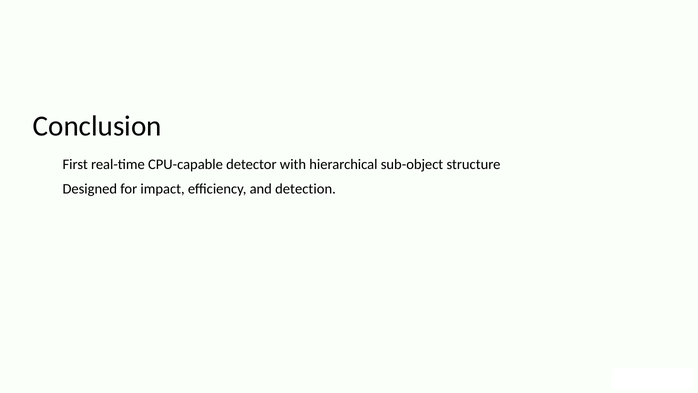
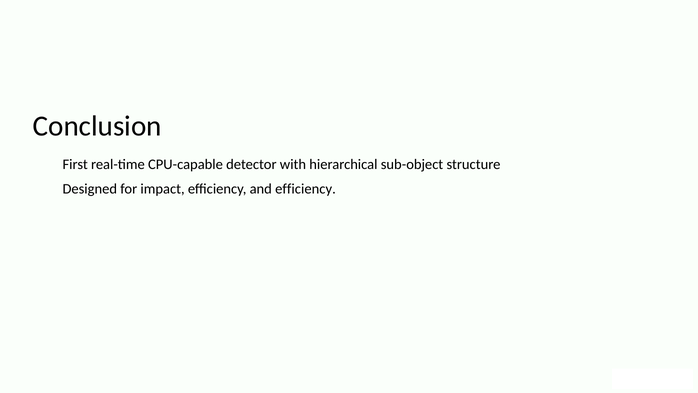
and detection: detection -> efficiency (306, 189)
